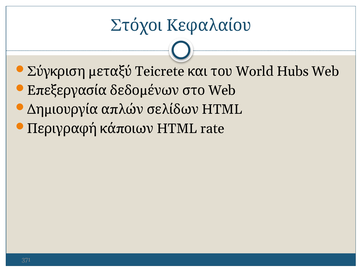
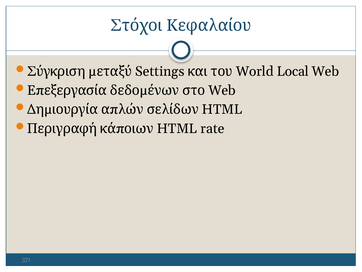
Teicrete: Teicrete -> Settings (160, 71)
Hubs: Hubs -> Local (293, 71)
